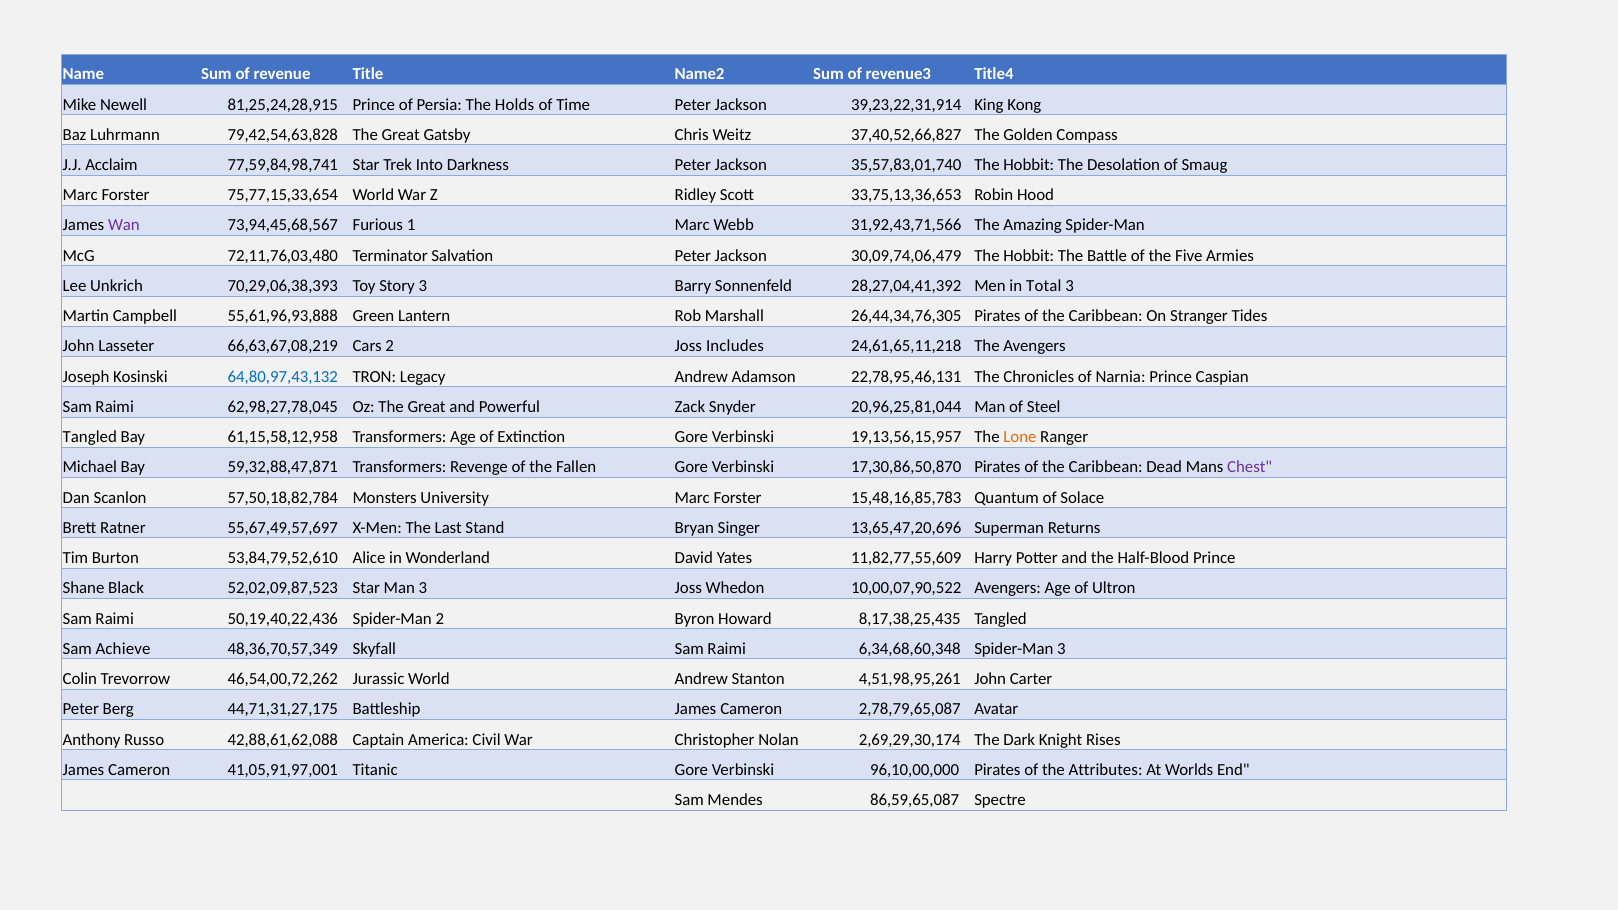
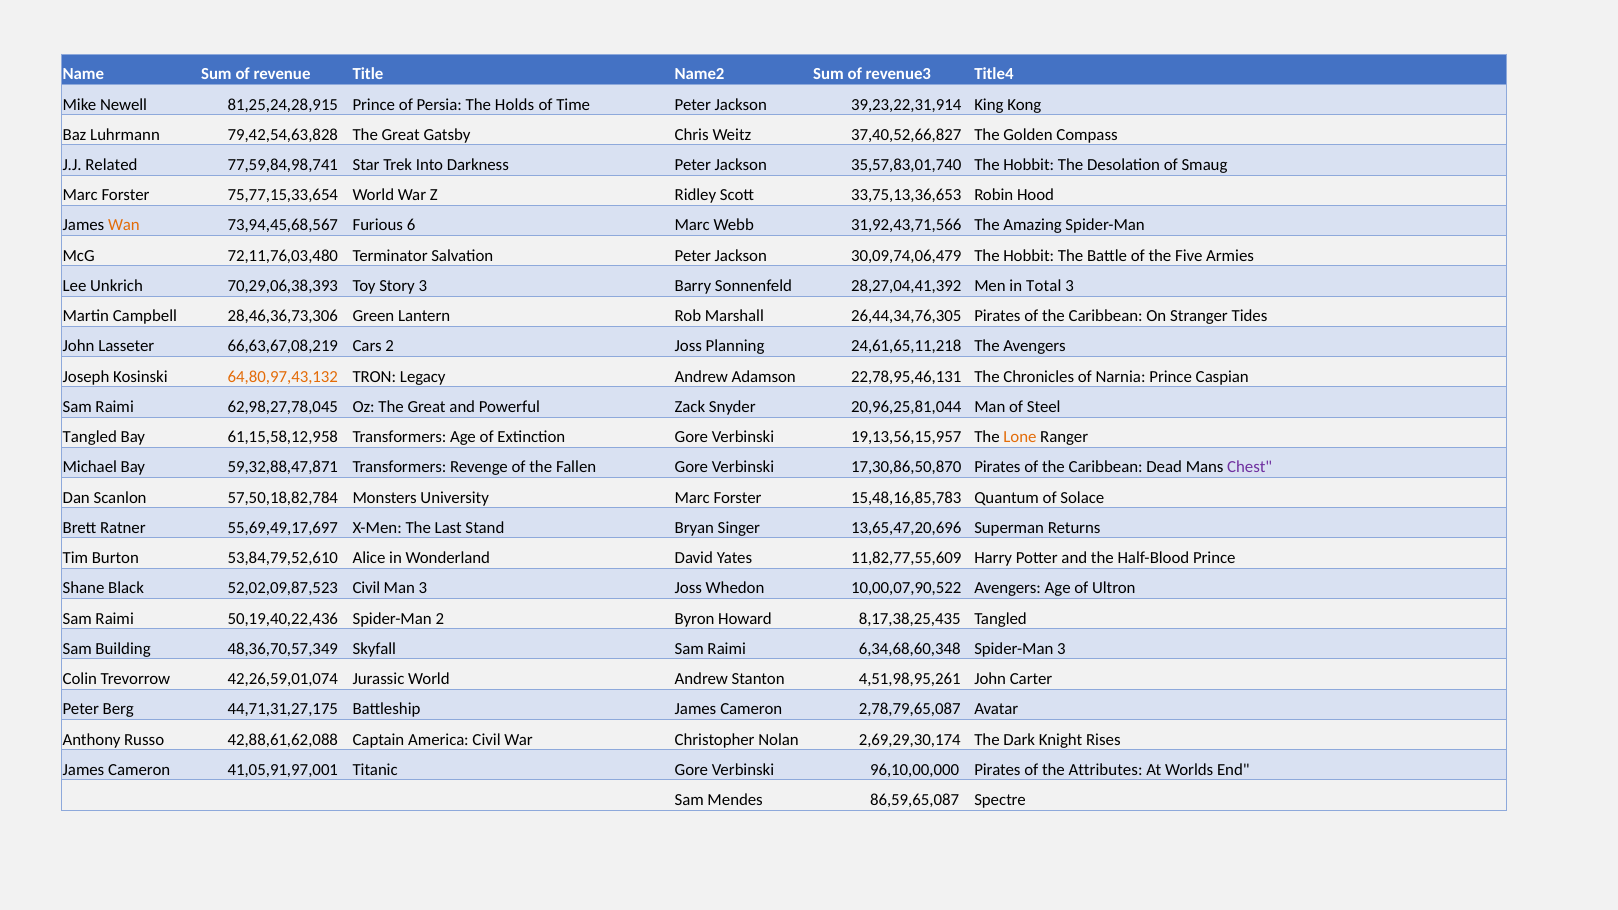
Acclaim: Acclaim -> Related (111, 165)
Wan colour: purple -> orange (124, 225)
1: 1 -> 6 (411, 225)
55,61,96,93,888: 55,61,96,93,888 -> 28,46,36,73,306 (283, 316)
Includes: Includes -> Planning (735, 346)
64,80,97,43,132 colour: blue -> orange (283, 377)
55,67,49,57,697: 55,67,49,57,697 -> 55,69,49,17,697 (283, 528)
52,02,09,87,523 Star: Star -> Civil (366, 588)
Achieve: Achieve -> Building (123, 649)
46,54,00,72,262: 46,54,00,72,262 -> 42,26,59,01,074 (283, 679)
